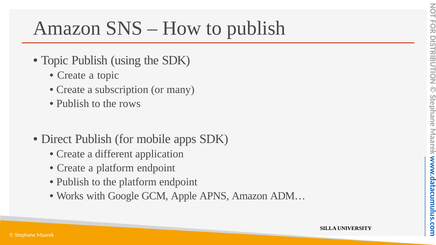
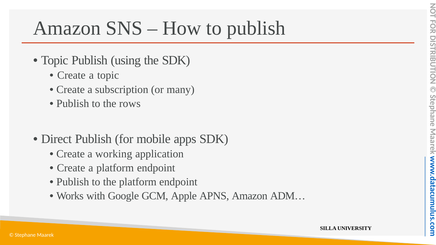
different: different -> working (114, 154)
